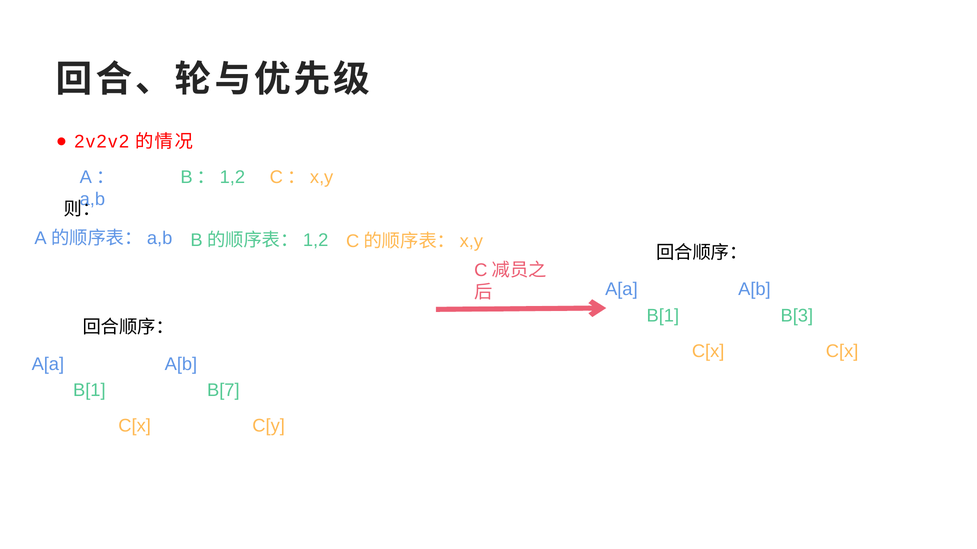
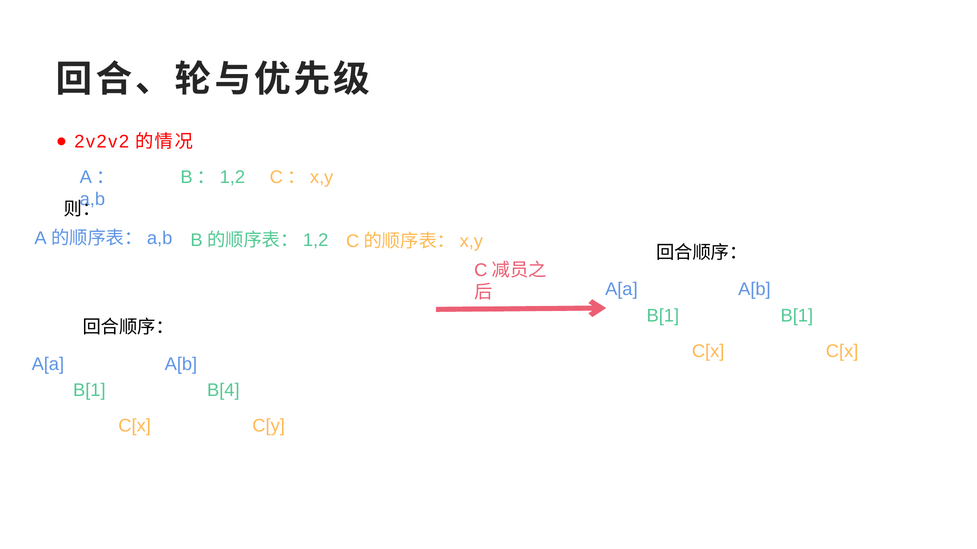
B[1 B[3: B[3 -> B[1 (797, 316)
B[7: B[7 -> B[4 (223, 391)
